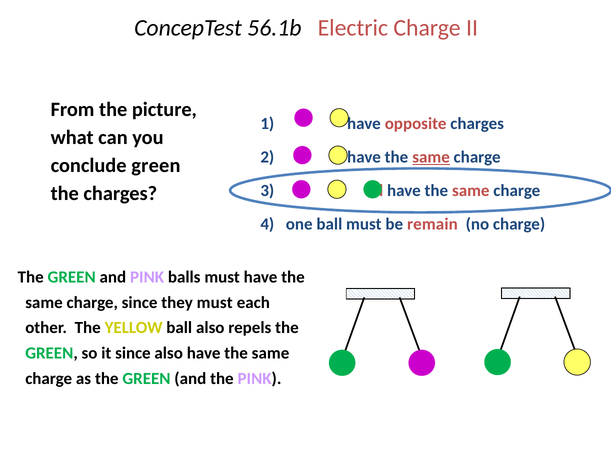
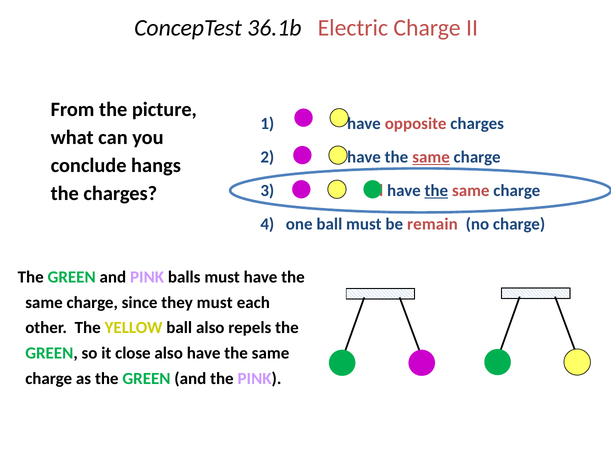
56.1b: 56.1b -> 36.1b (274, 28)
conclude green: green -> hangs (156, 166)
the underline: none -> present (436, 191)
it since: since -> close (133, 354)
